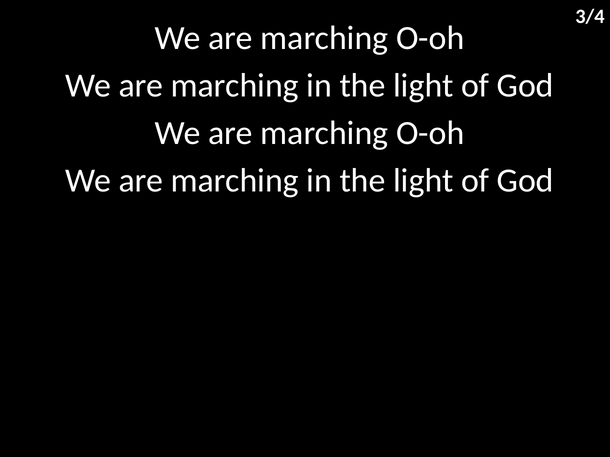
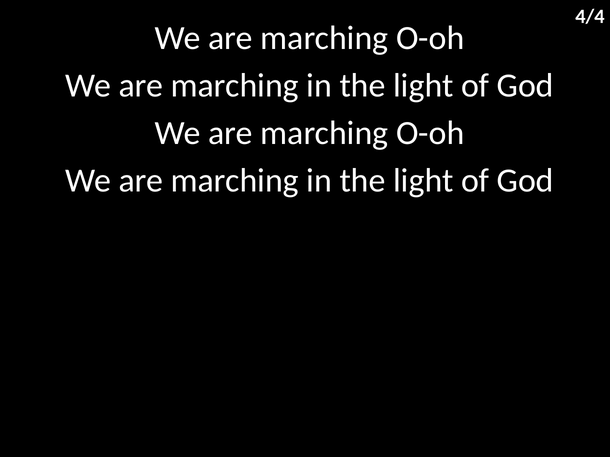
3/4: 3/4 -> 4/4 (590, 17)
